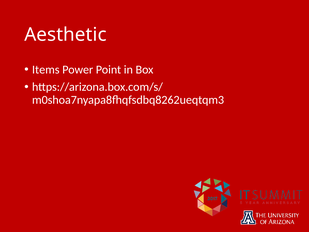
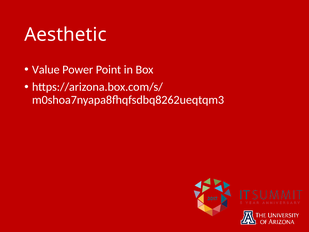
Items: Items -> Value (46, 70)
